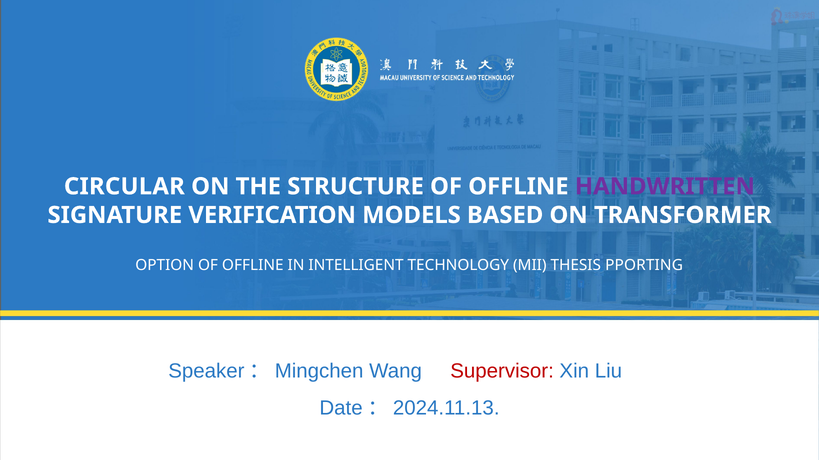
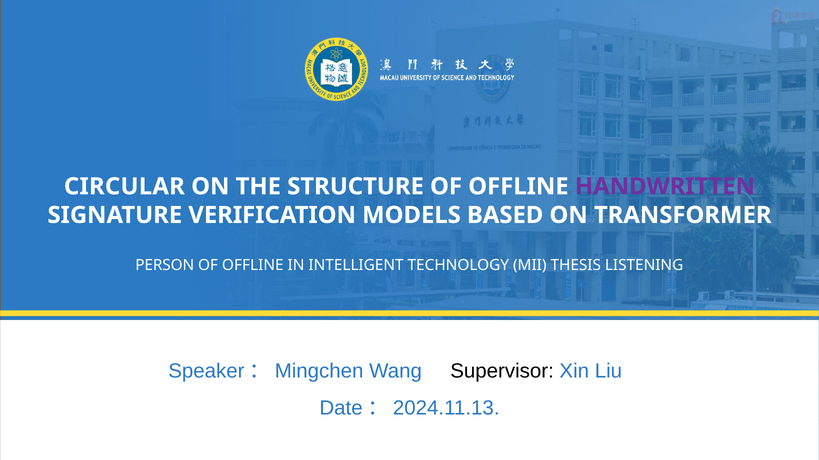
OPTION: OPTION -> PERSON (165, 266)
PPORTING: PPORTING -> LISTENING (644, 266)
Supervisor colour: red -> black (502, 372)
